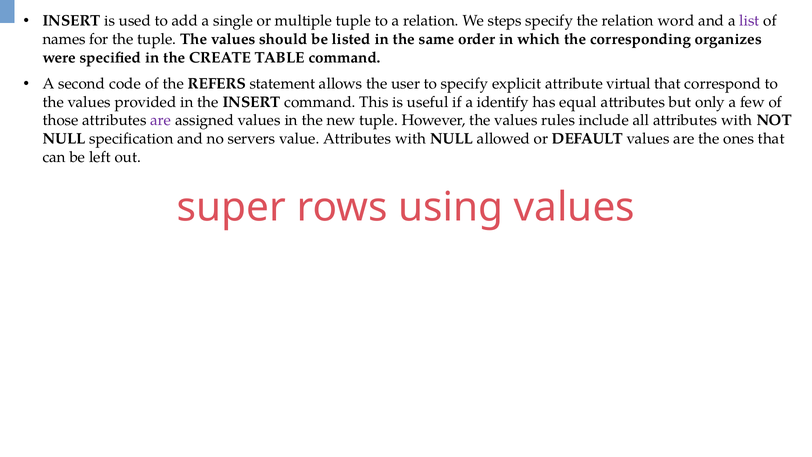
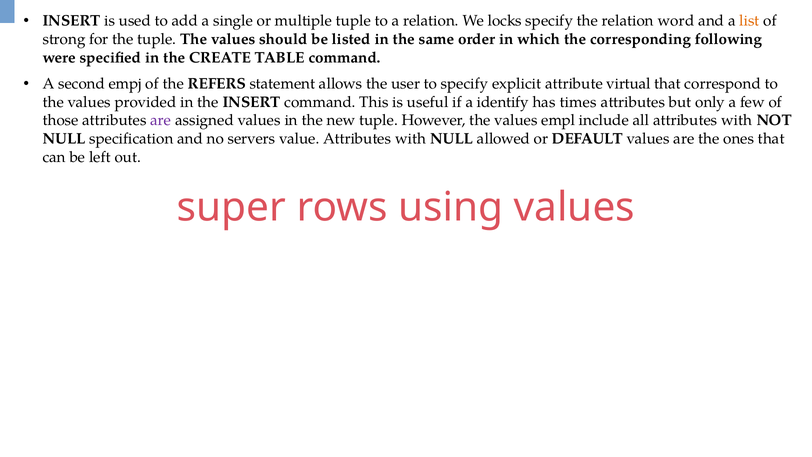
steps: steps -> locks (505, 21)
list colour: purple -> orange (749, 21)
names: names -> strong (64, 39)
organizes: organizes -> following (728, 39)
code: code -> empj (125, 84)
equal: equal -> times (578, 102)
rules: rules -> empl (558, 120)
